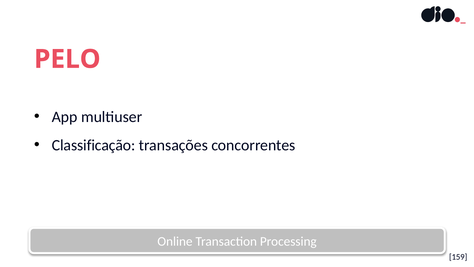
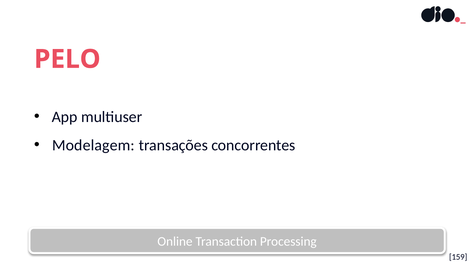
Classificação: Classificação -> Modelagem (93, 145)
